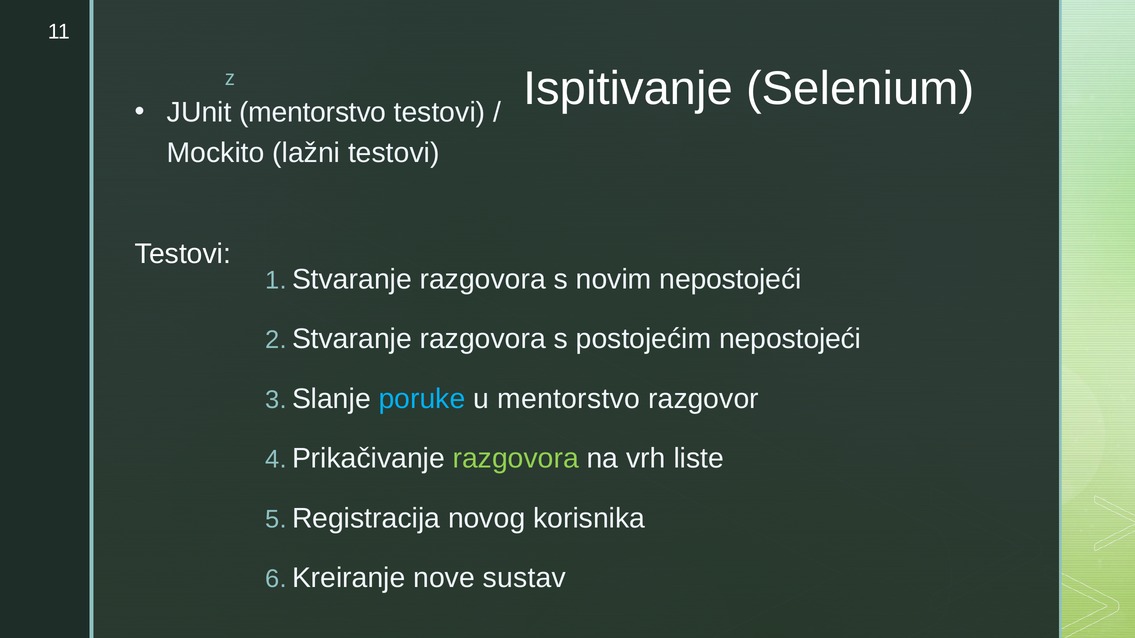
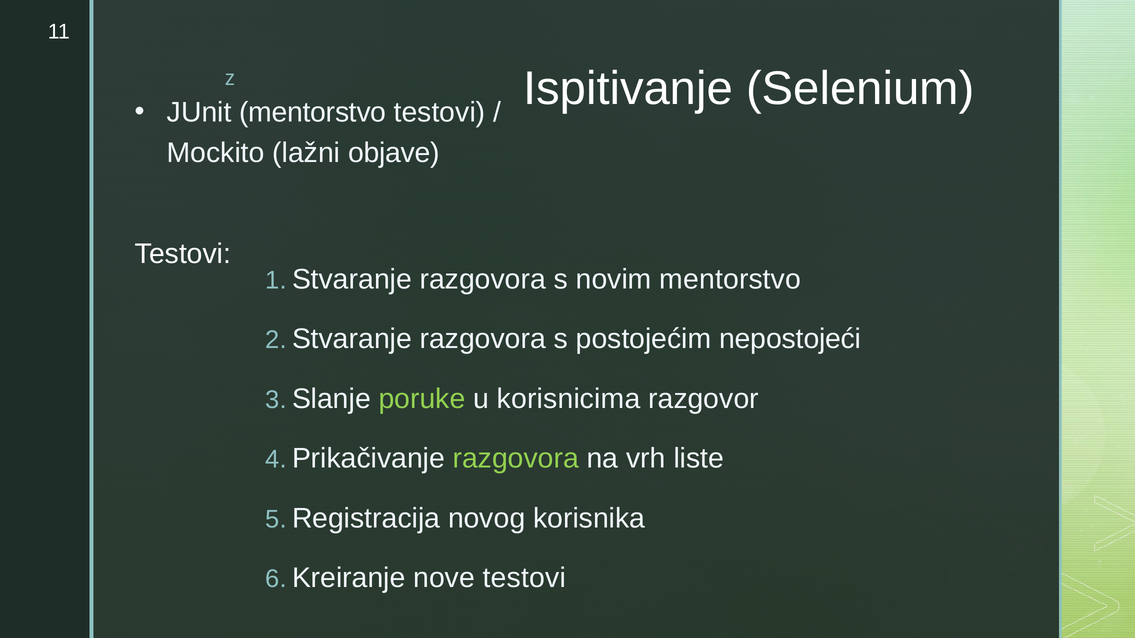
lažni testovi: testovi -> objave (394, 153)
novim nepostojeći: nepostojeći -> mentorstvo (730, 279)
poruke colour: light blue -> light green (422, 399)
u mentorstvo: mentorstvo -> korisnicima (569, 399)
nove sustav: sustav -> testovi (524, 578)
